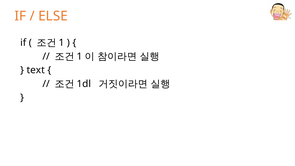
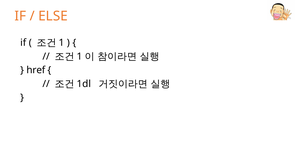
text: text -> href (36, 70)
